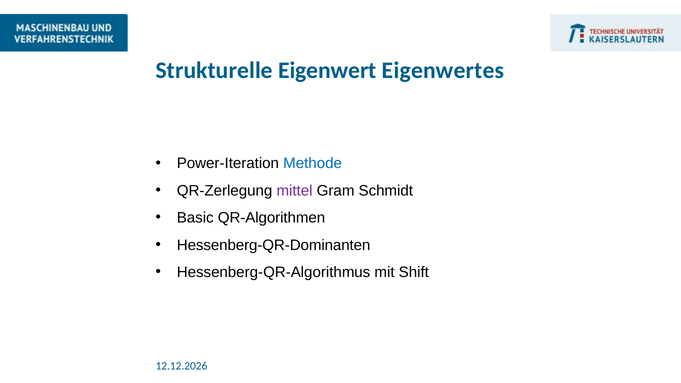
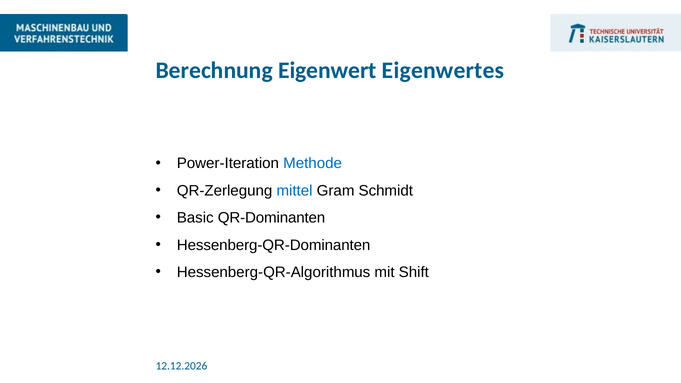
Strukturelle: Strukturelle -> Berechnung (214, 70)
mittel colour: purple -> blue (295, 191)
QR-Algorithmen: QR-Algorithmen -> QR-Dominanten (272, 218)
